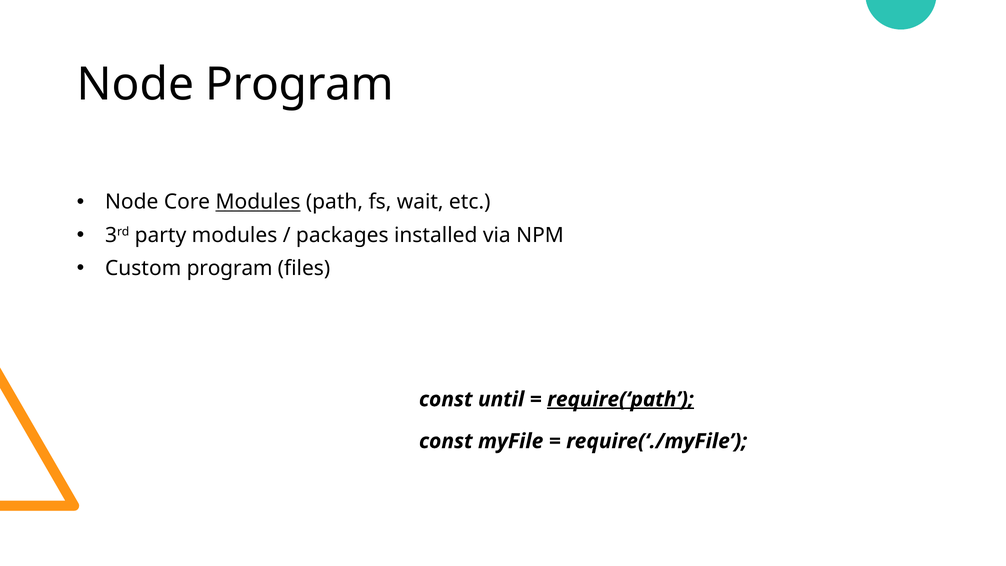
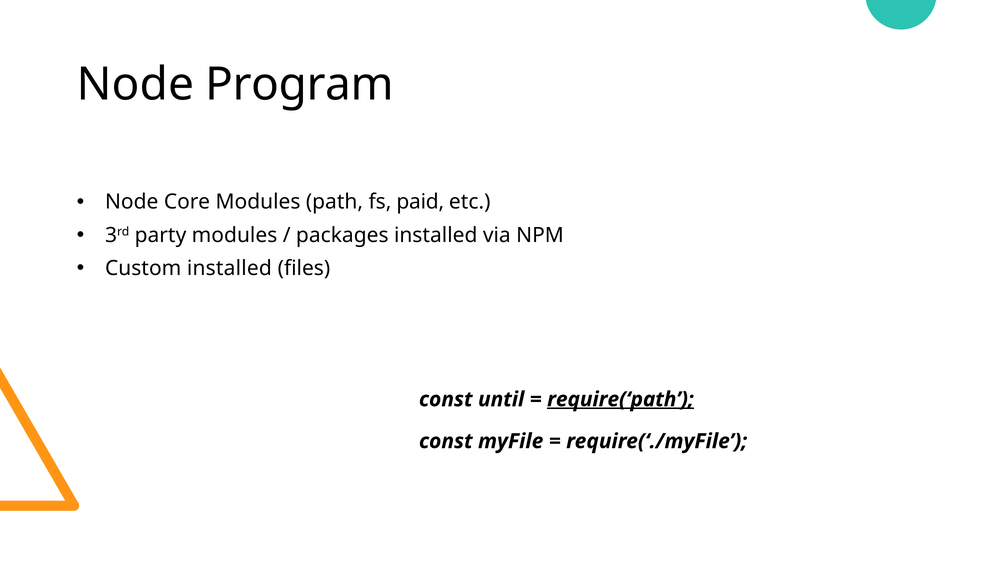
Modules underline: present -> none (258, 202)
wait: wait -> paid (420, 202)
Custom program: program -> installed (229, 268)
